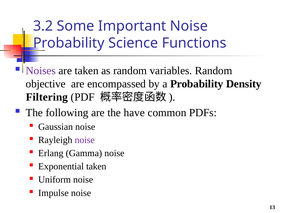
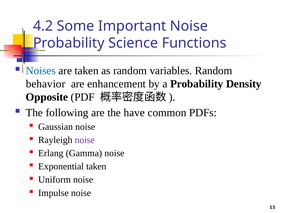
3.2: 3.2 -> 4.2 (43, 26)
Noises colour: purple -> blue (41, 71)
objective: objective -> behavior (46, 84)
encompassed: encompassed -> enhancement (117, 84)
Filtering: Filtering -> Opposite (47, 97)
